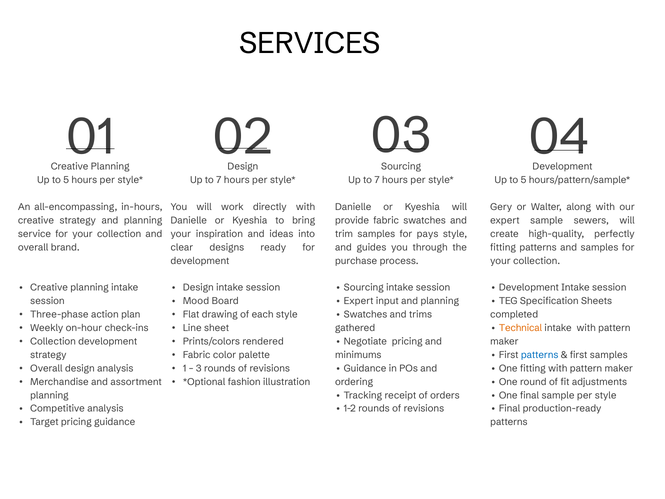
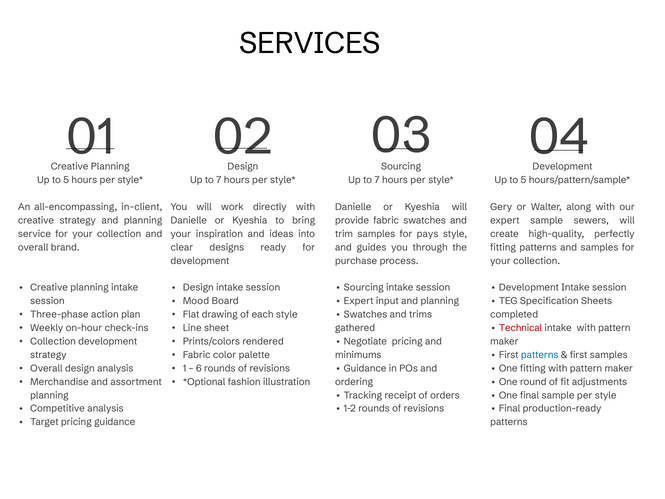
in-hours: in-hours -> in-client (142, 207)
Technical colour: orange -> red (521, 328)
3: 3 -> 6 (199, 368)
